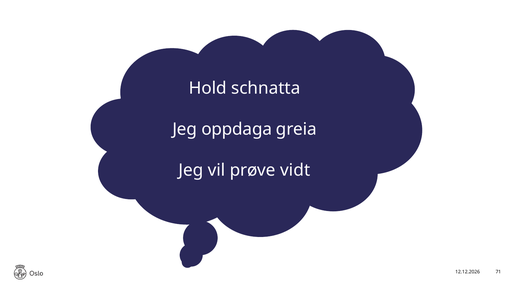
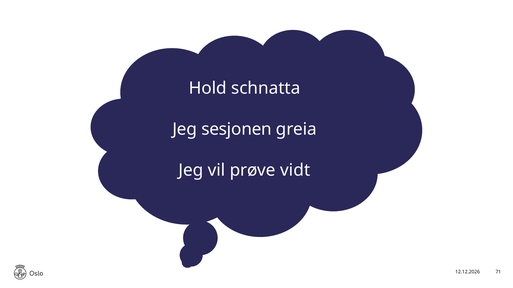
oppdaga: oppdaga -> sesjonen (237, 129)
